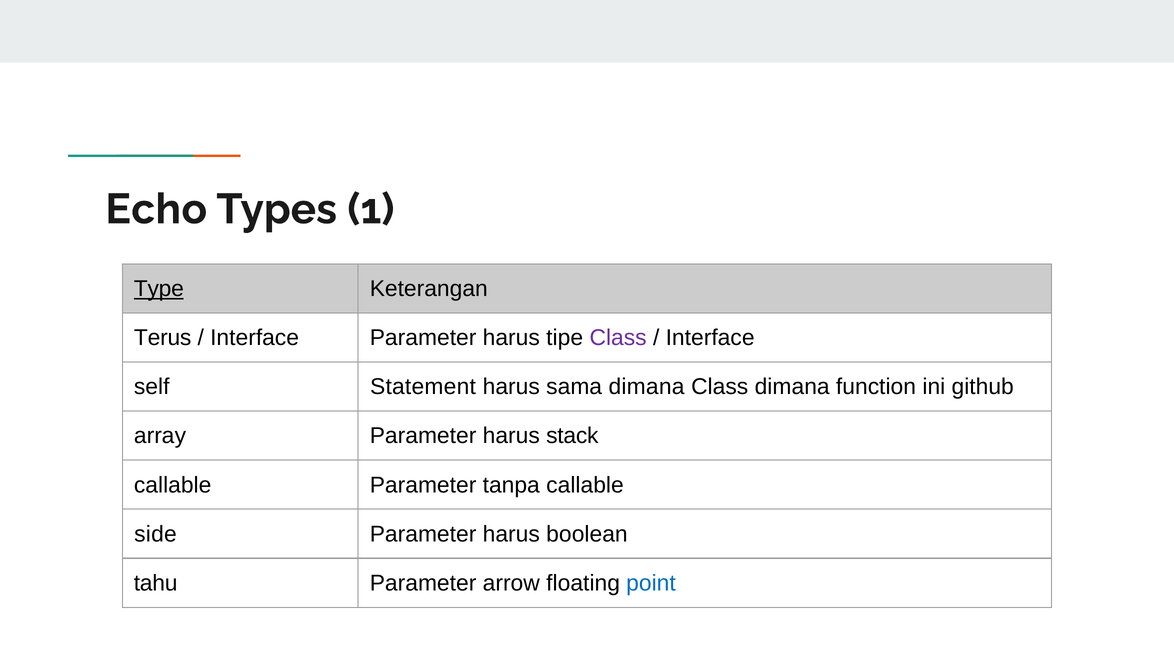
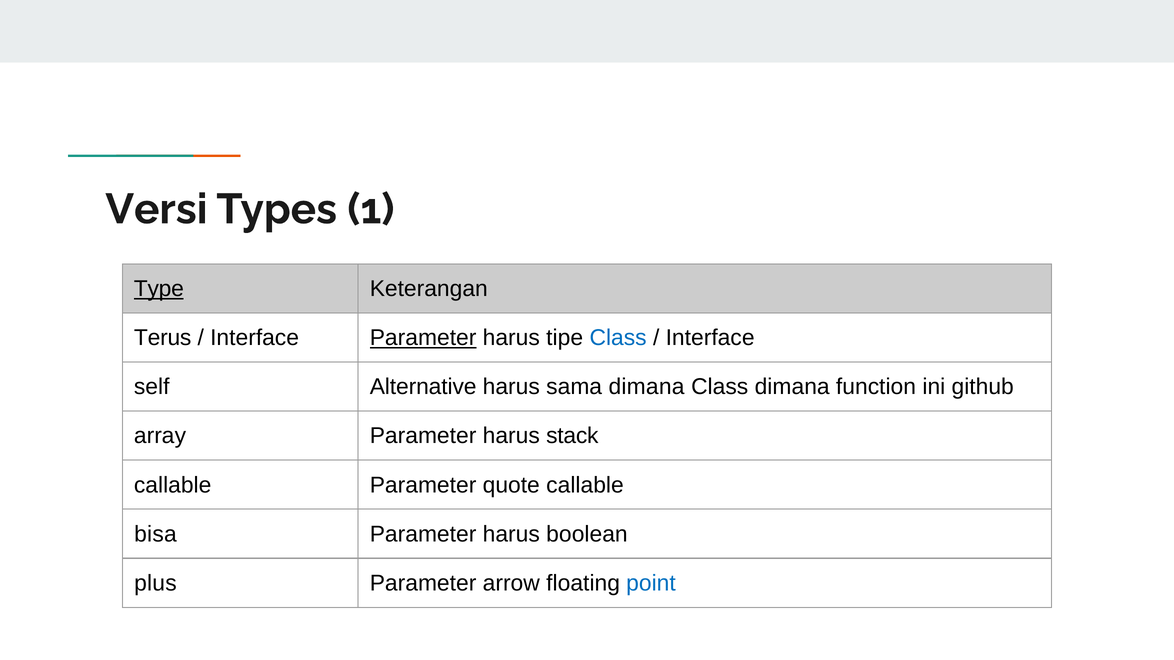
Echo: Echo -> Versi (156, 209)
Parameter underline: none -> present (423, 338)
Class colour: purple -> blue (618, 338)
Statement: Statement -> Alternative (423, 387)
tanpa: tanpa -> quote (511, 485)
side: side -> bisa (155, 534)
tahu: tahu -> plus (155, 583)
